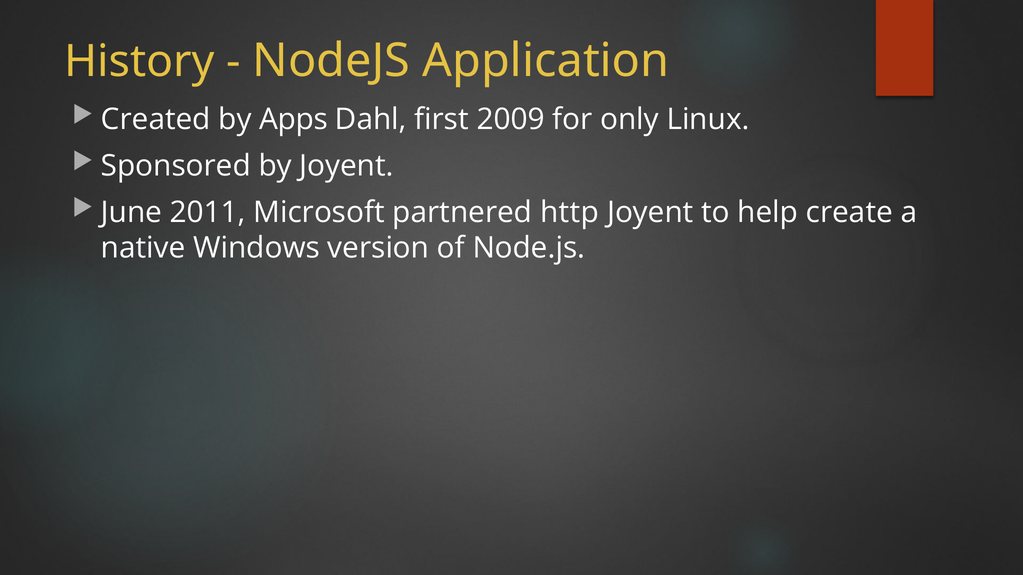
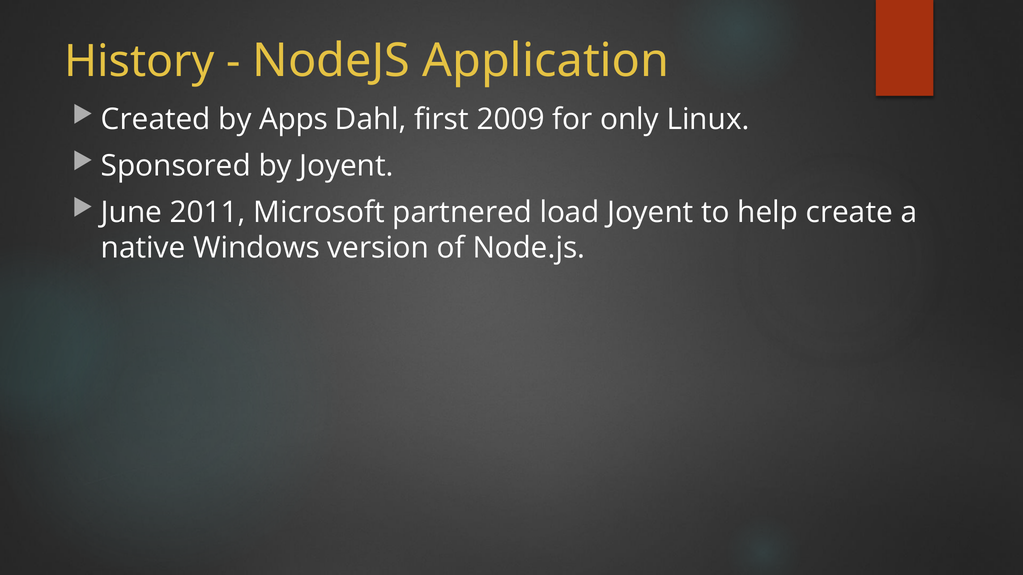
http: http -> load (570, 212)
